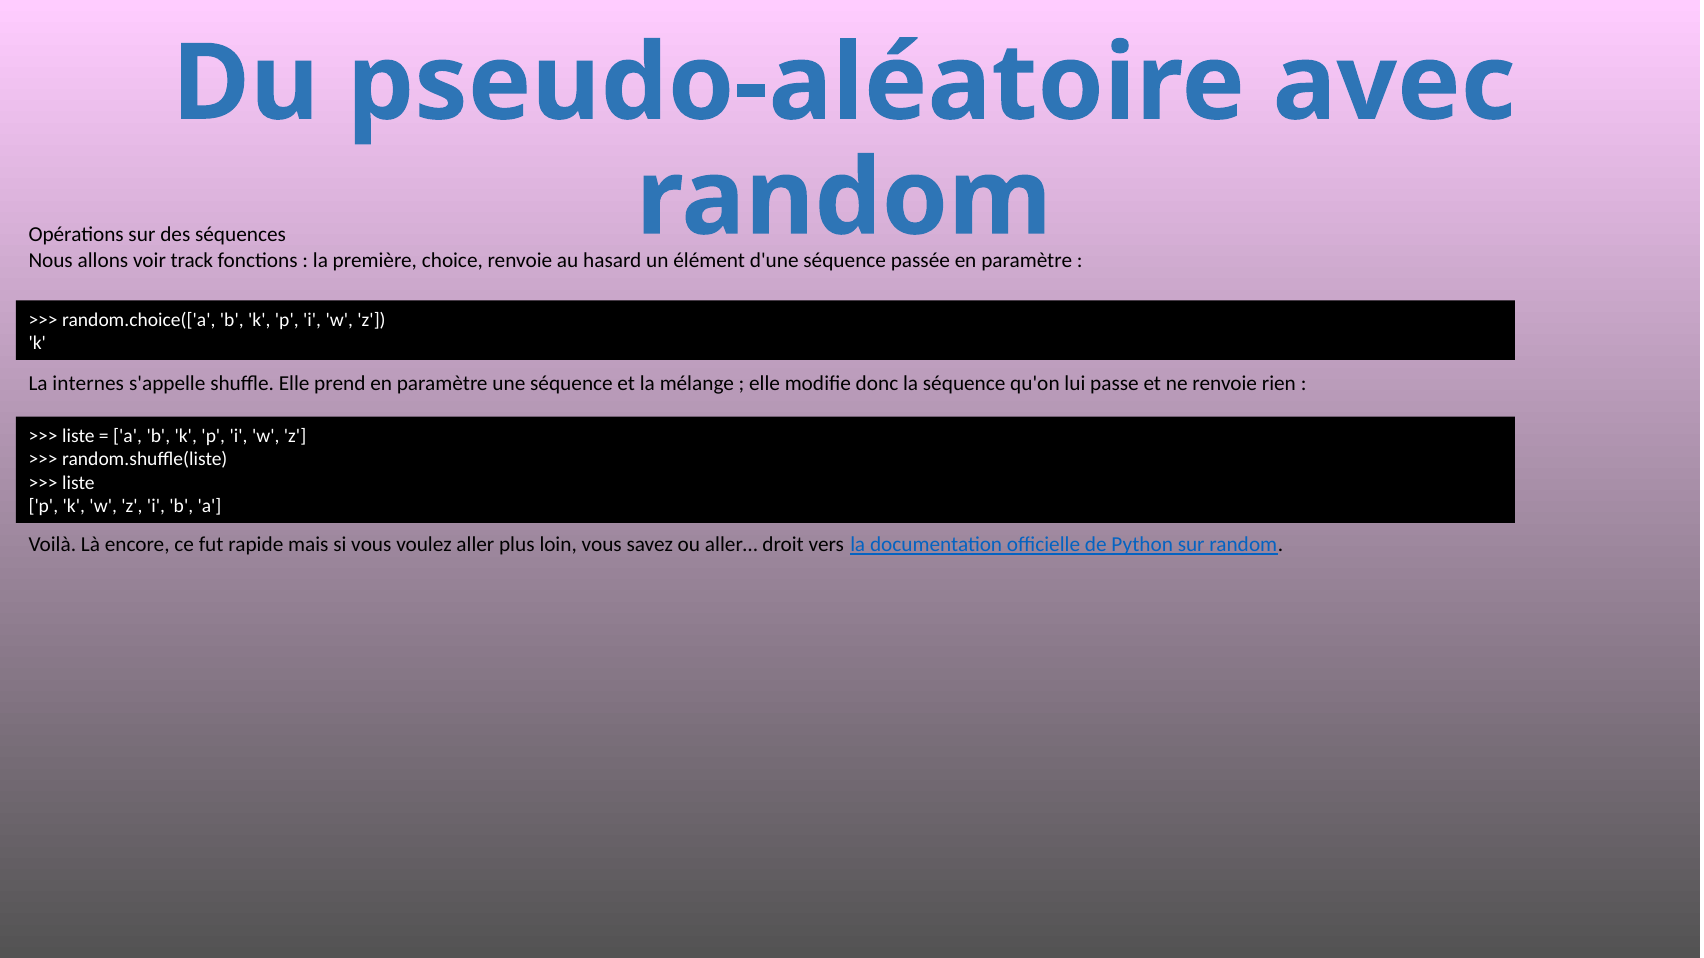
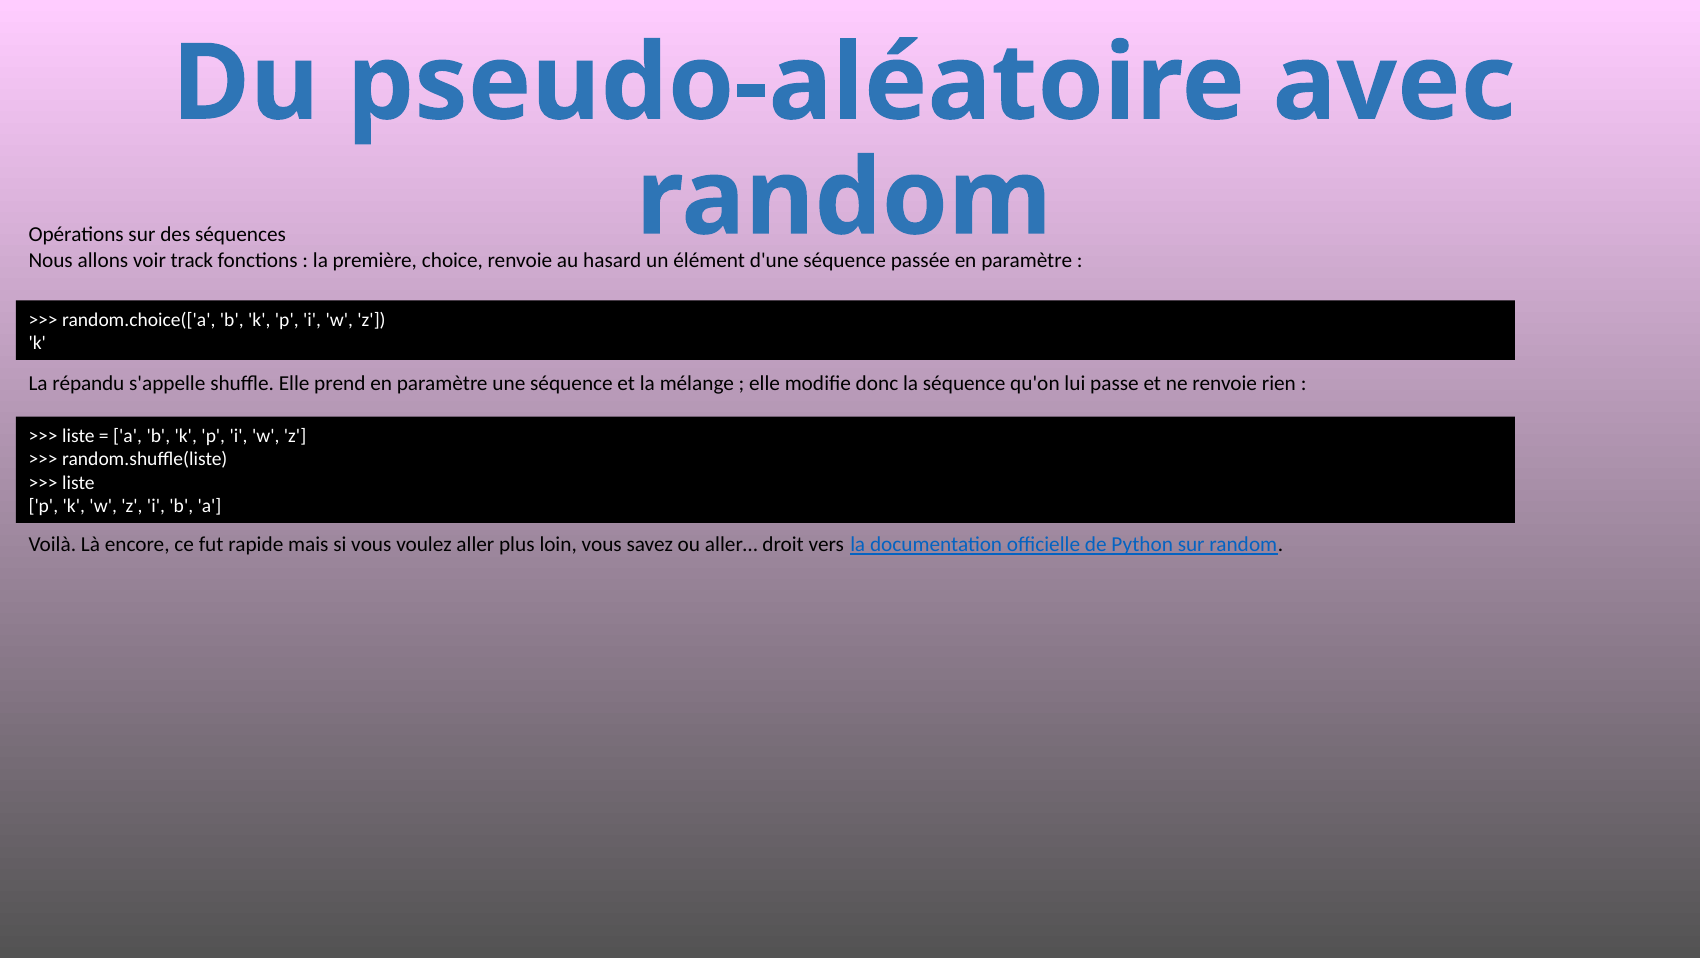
internes: internes -> répandu (88, 384)
